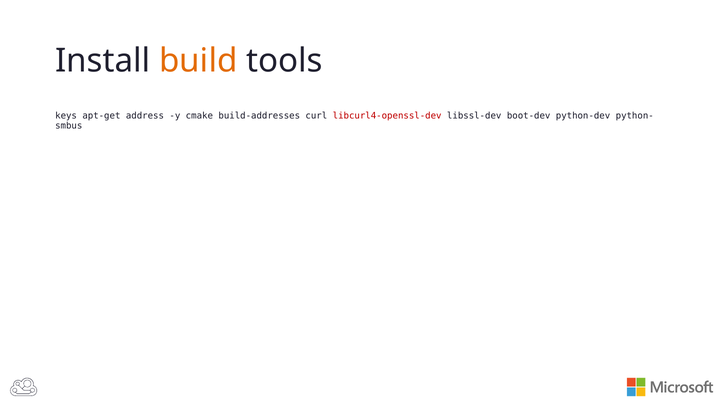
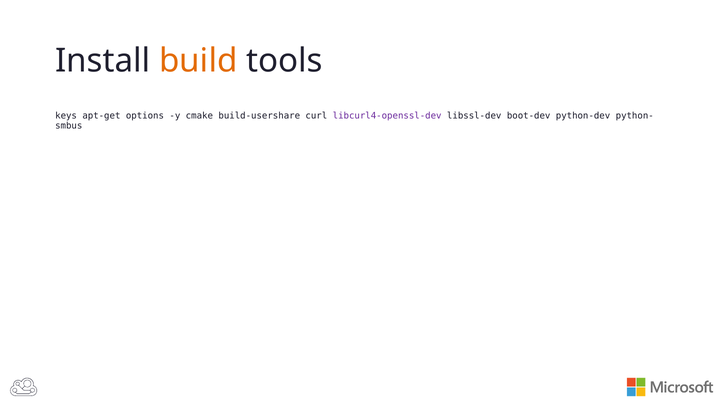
address: address -> options (145, 116)
build-addresses: build-addresses -> build-usershare (259, 116)
libcurl4-openssl-dev colour: red -> purple (387, 116)
